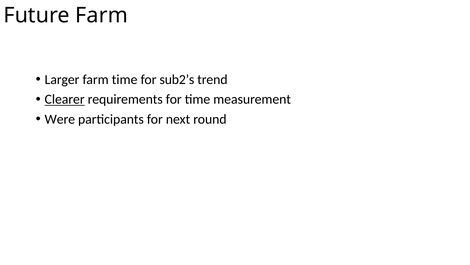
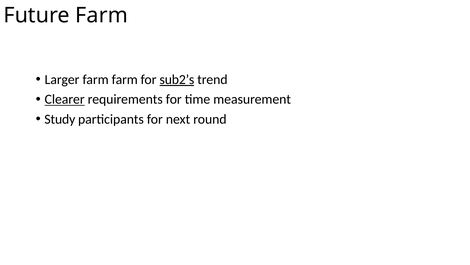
farm time: time -> farm (125, 79)
sub2’s underline: none -> present (177, 79)
Were: Were -> Study (60, 119)
